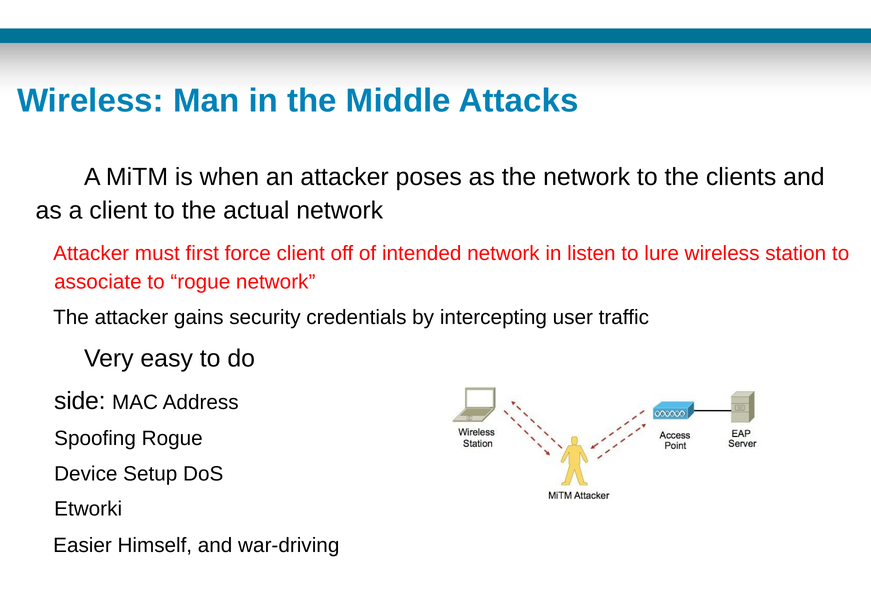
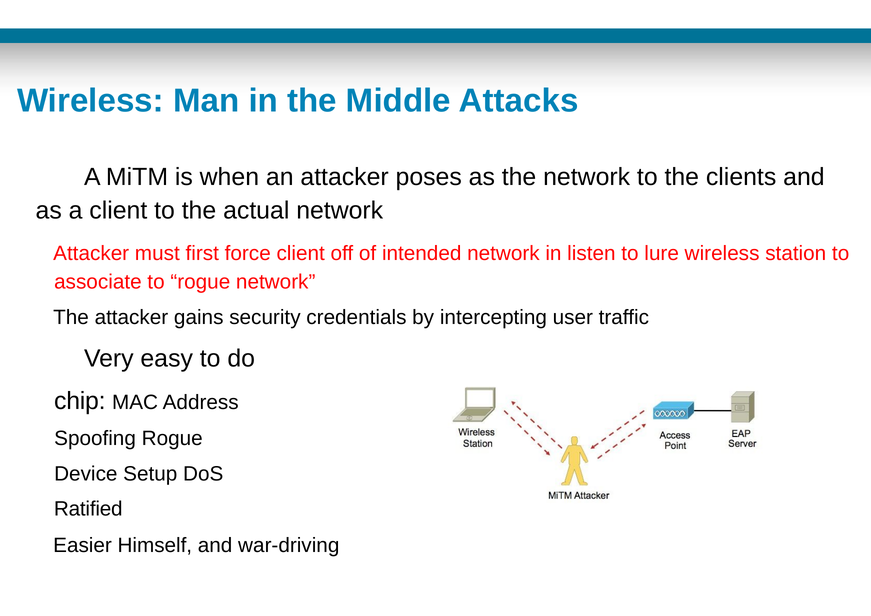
side: side -> chip (80, 401)
Etworki: Etworki -> Ratified (88, 509)
